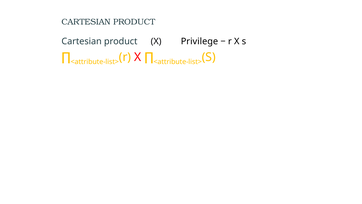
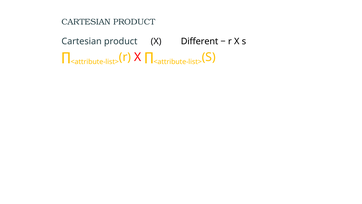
Privilege: Privilege -> Different (200, 41)
